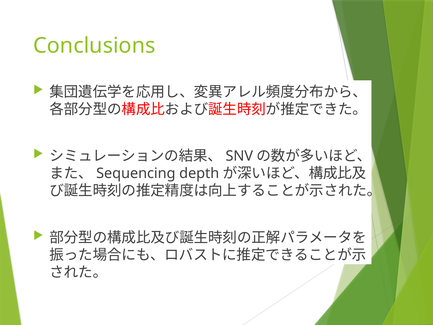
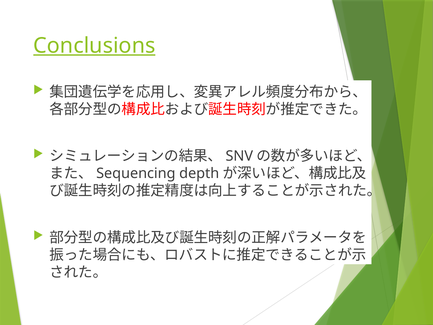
Conclusions underline: none -> present (94, 46)
